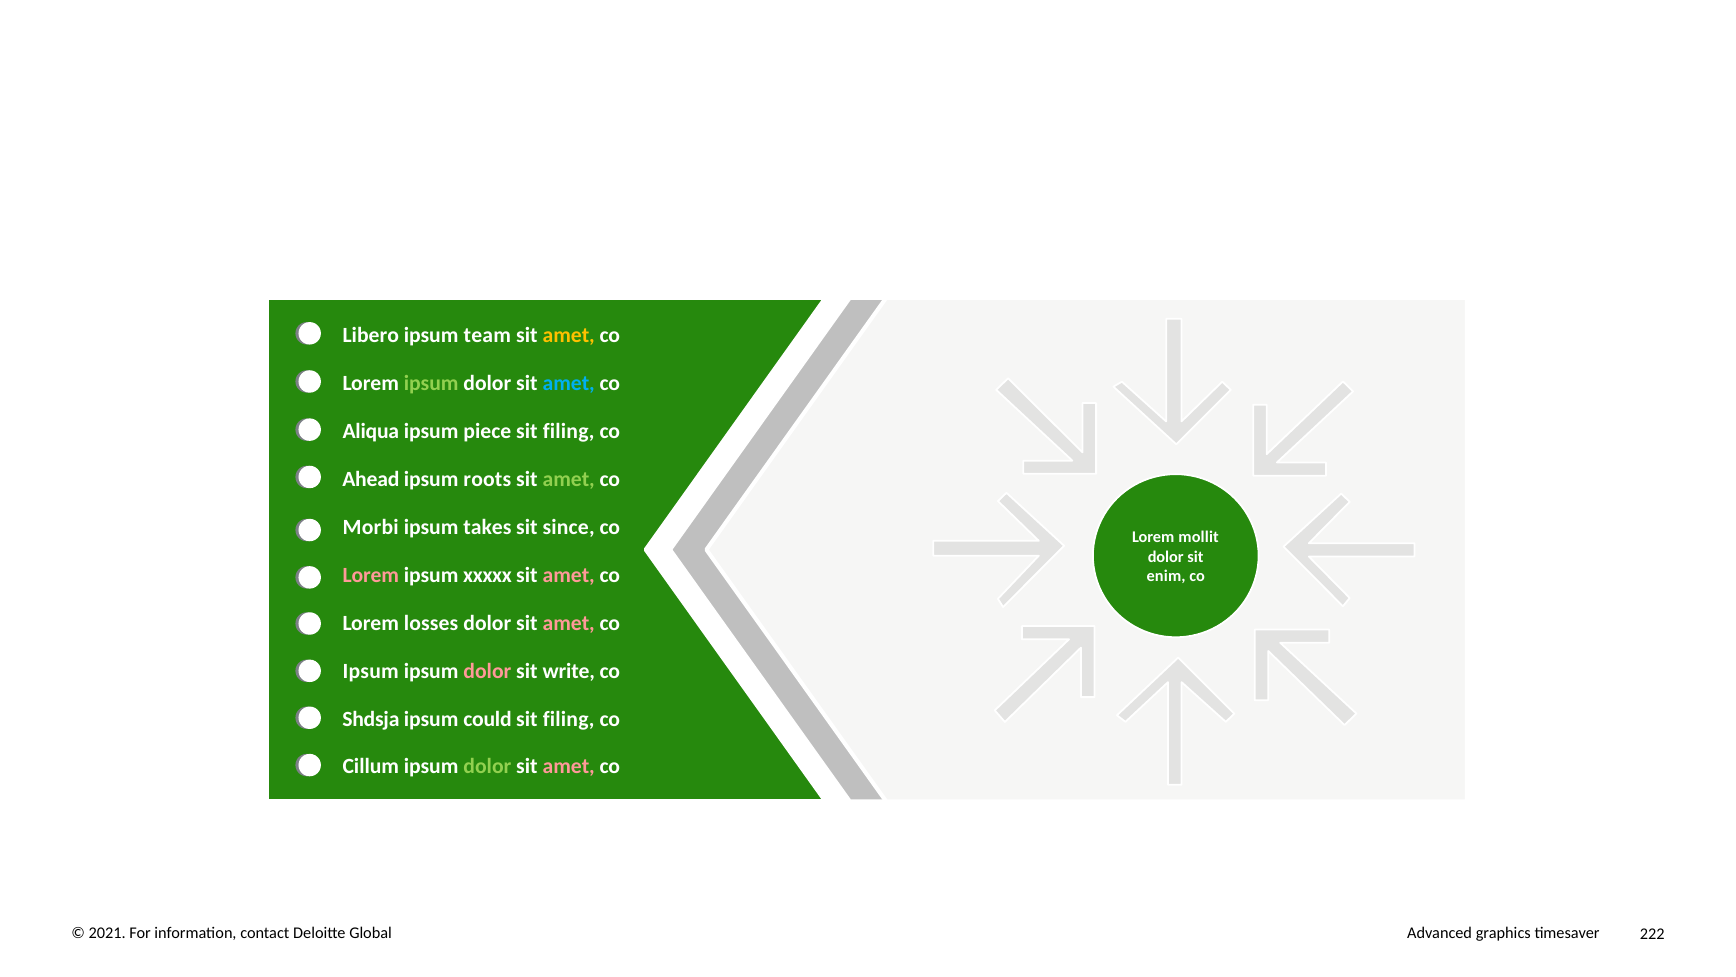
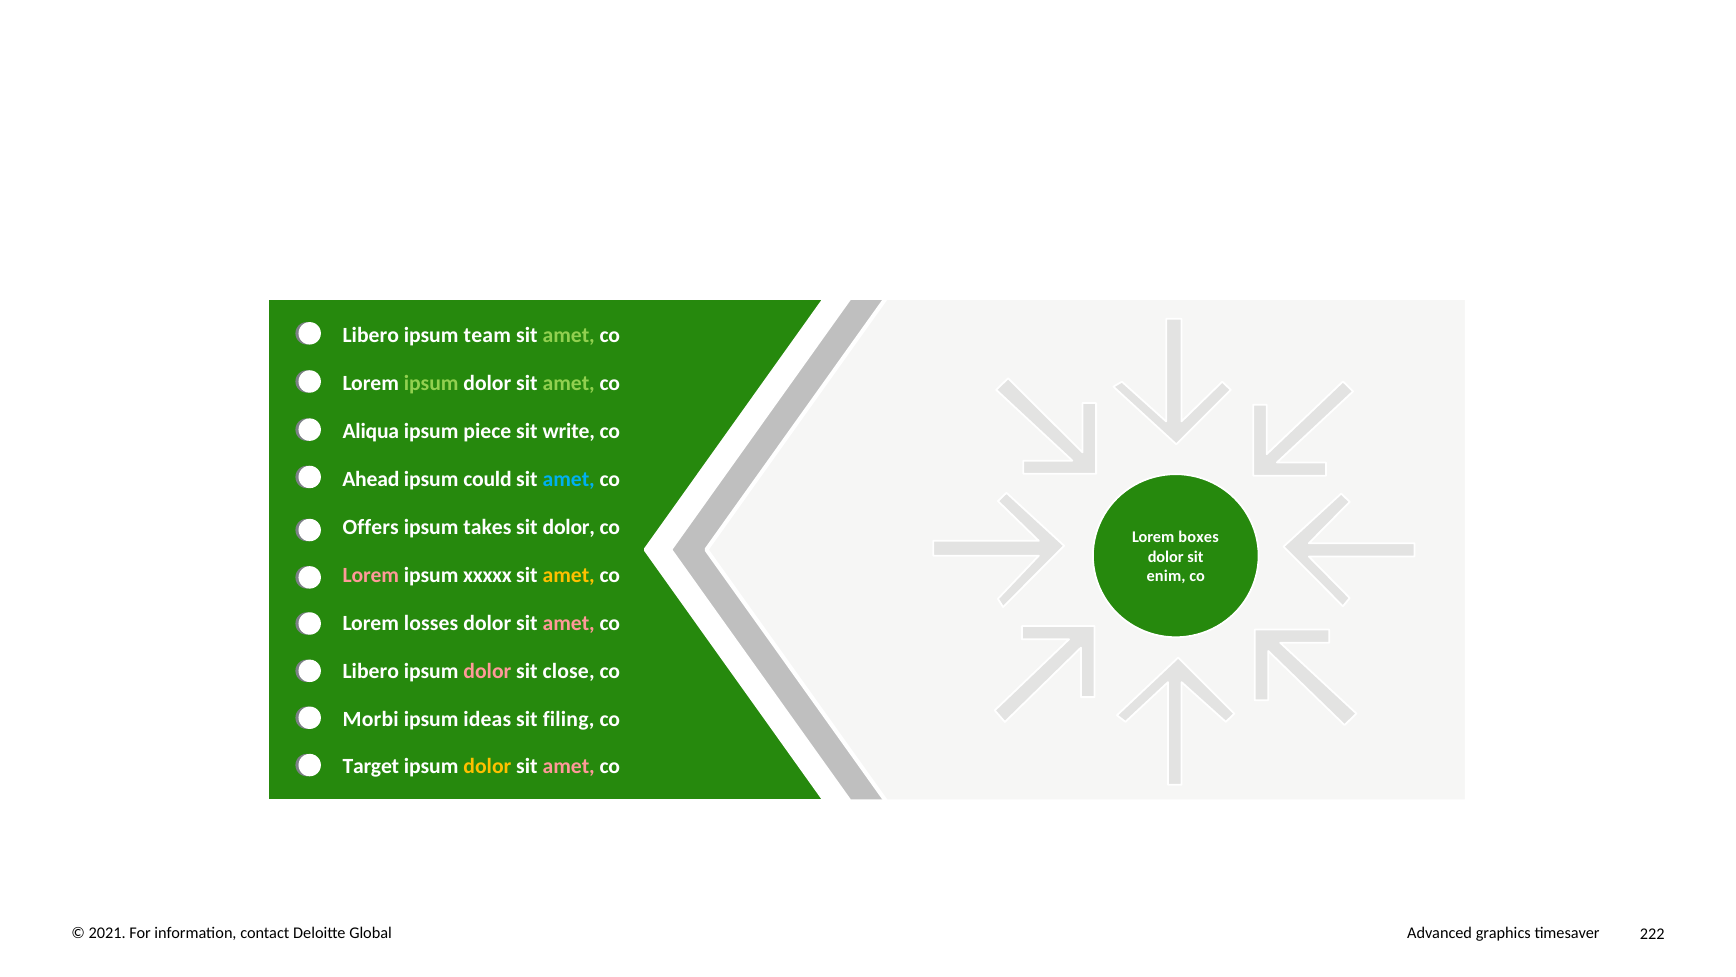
amet colour: yellow -> light green (569, 335)
amet colour: light blue -> light green (569, 383)
filing: filing -> write (569, 431)
roots: roots -> could (487, 479)
amet colour: light green -> light blue (569, 479)
Morbi: Morbi -> Offers (371, 527)
sit since: since -> dolor (569, 527)
mollit: mollit -> boxes (1199, 537)
amet colour: pink -> yellow (569, 575)
Ipsum: Ipsum -> Libero (371, 671)
write: write -> close (569, 671)
Shdsja: Shdsja -> Morbi (371, 718)
could: could -> ideas (487, 718)
Cillum: Cillum -> Target (371, 766)
dolor colour: light green -> yellow (487, 766)
